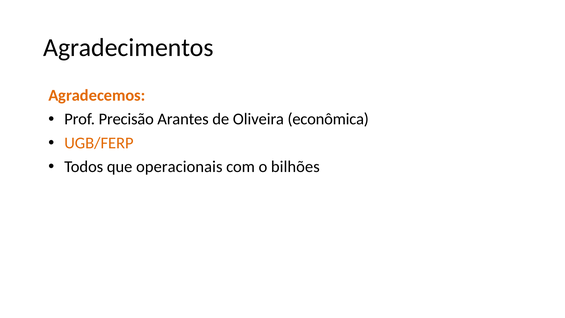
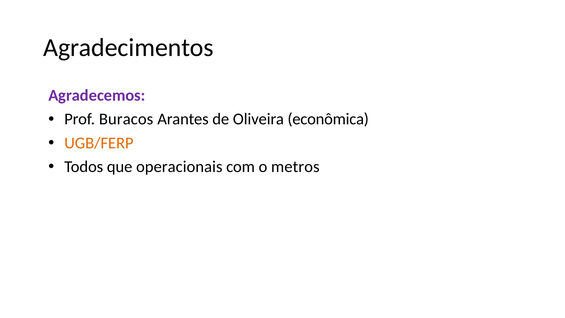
Agradecemos colour: orange -> purple (97, 95)
Precisão: Precisão -> Buracos (126, 119)
bilhões: bilhões -> metros (295, 166)
